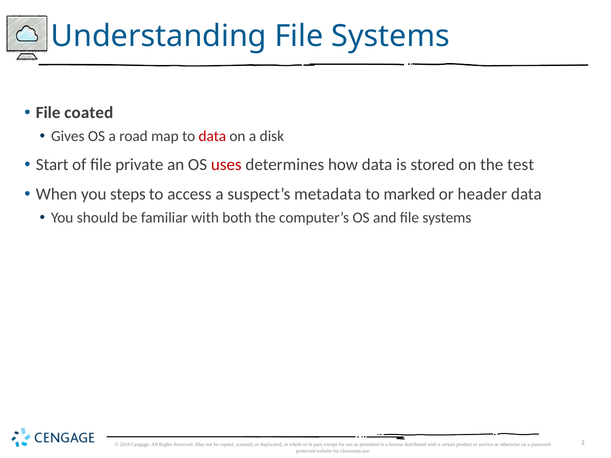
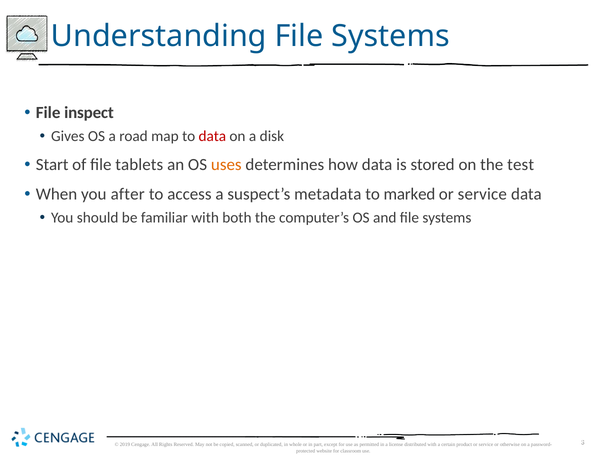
coated: coated -> inspect (89, 113)
private: private -> tablets (139, 165)
uses colour: red -> orange (226, 165)
steps: steps -> after (128, 194)
header: header -> service (482, 194)
